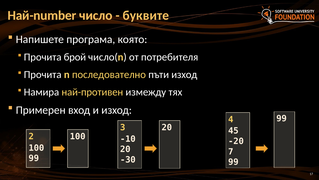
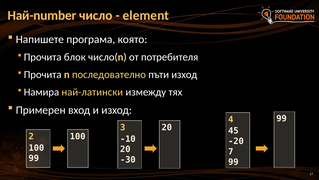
буквите: буквите -> element (146, 16)
брой: брой -> блок (75, 57)
най-противен: най-противен -> най-латински (92, 92)
